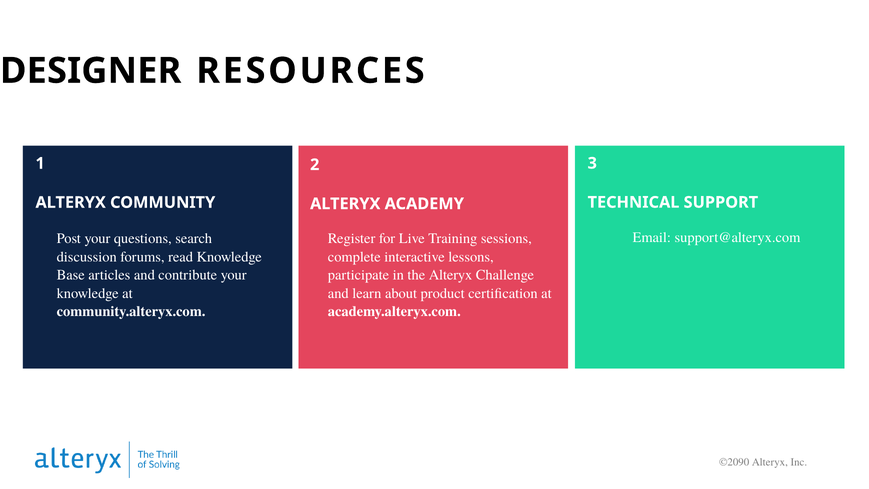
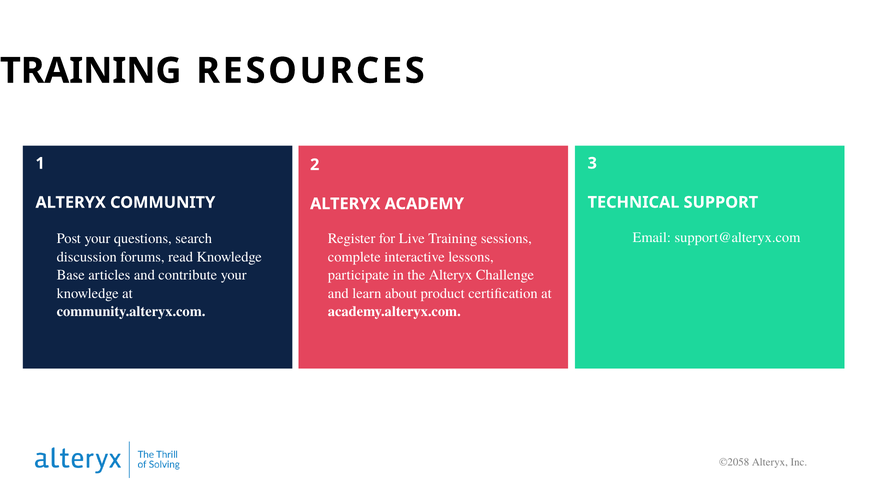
DESIGNER: DESIGNER -> TRAINING (91, 71)
©2090: ©2090 -> ©2058 (734, 462)
